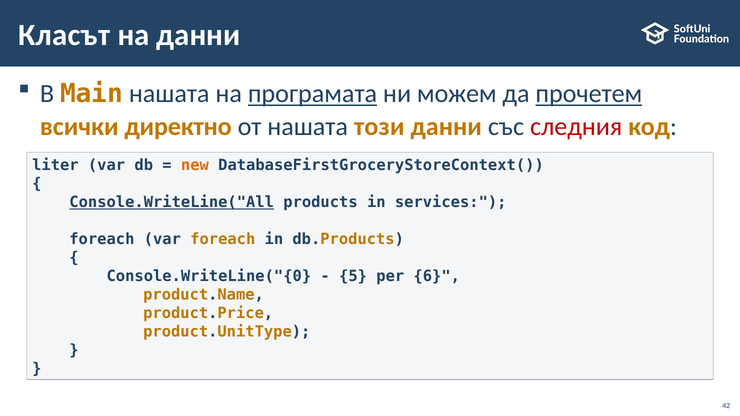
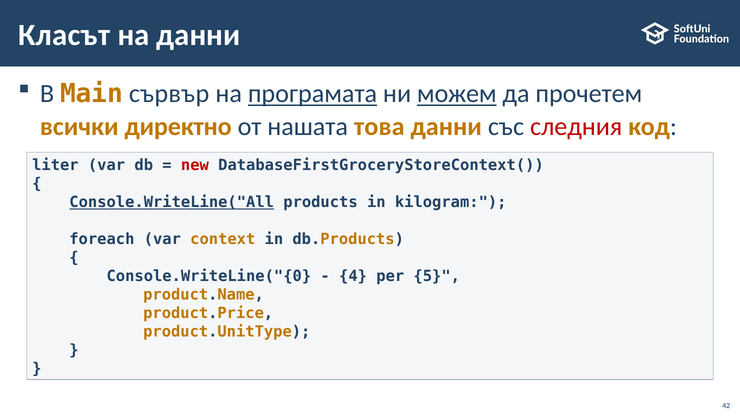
Main нашата: нашата -> сървър (169, 94)
можем underline: none -> present (457, 94)
прочетем underline: present -> none (589, 94)
този: този -> това (379, 127)
new colour: orange -> red (195, 165)
services: services -> kilogram (451, 202)
var foreach: foreach -> context (223, 239)
5: 5 -> 4 (353, 276)
6: 6 -> 5 (437, 276)
